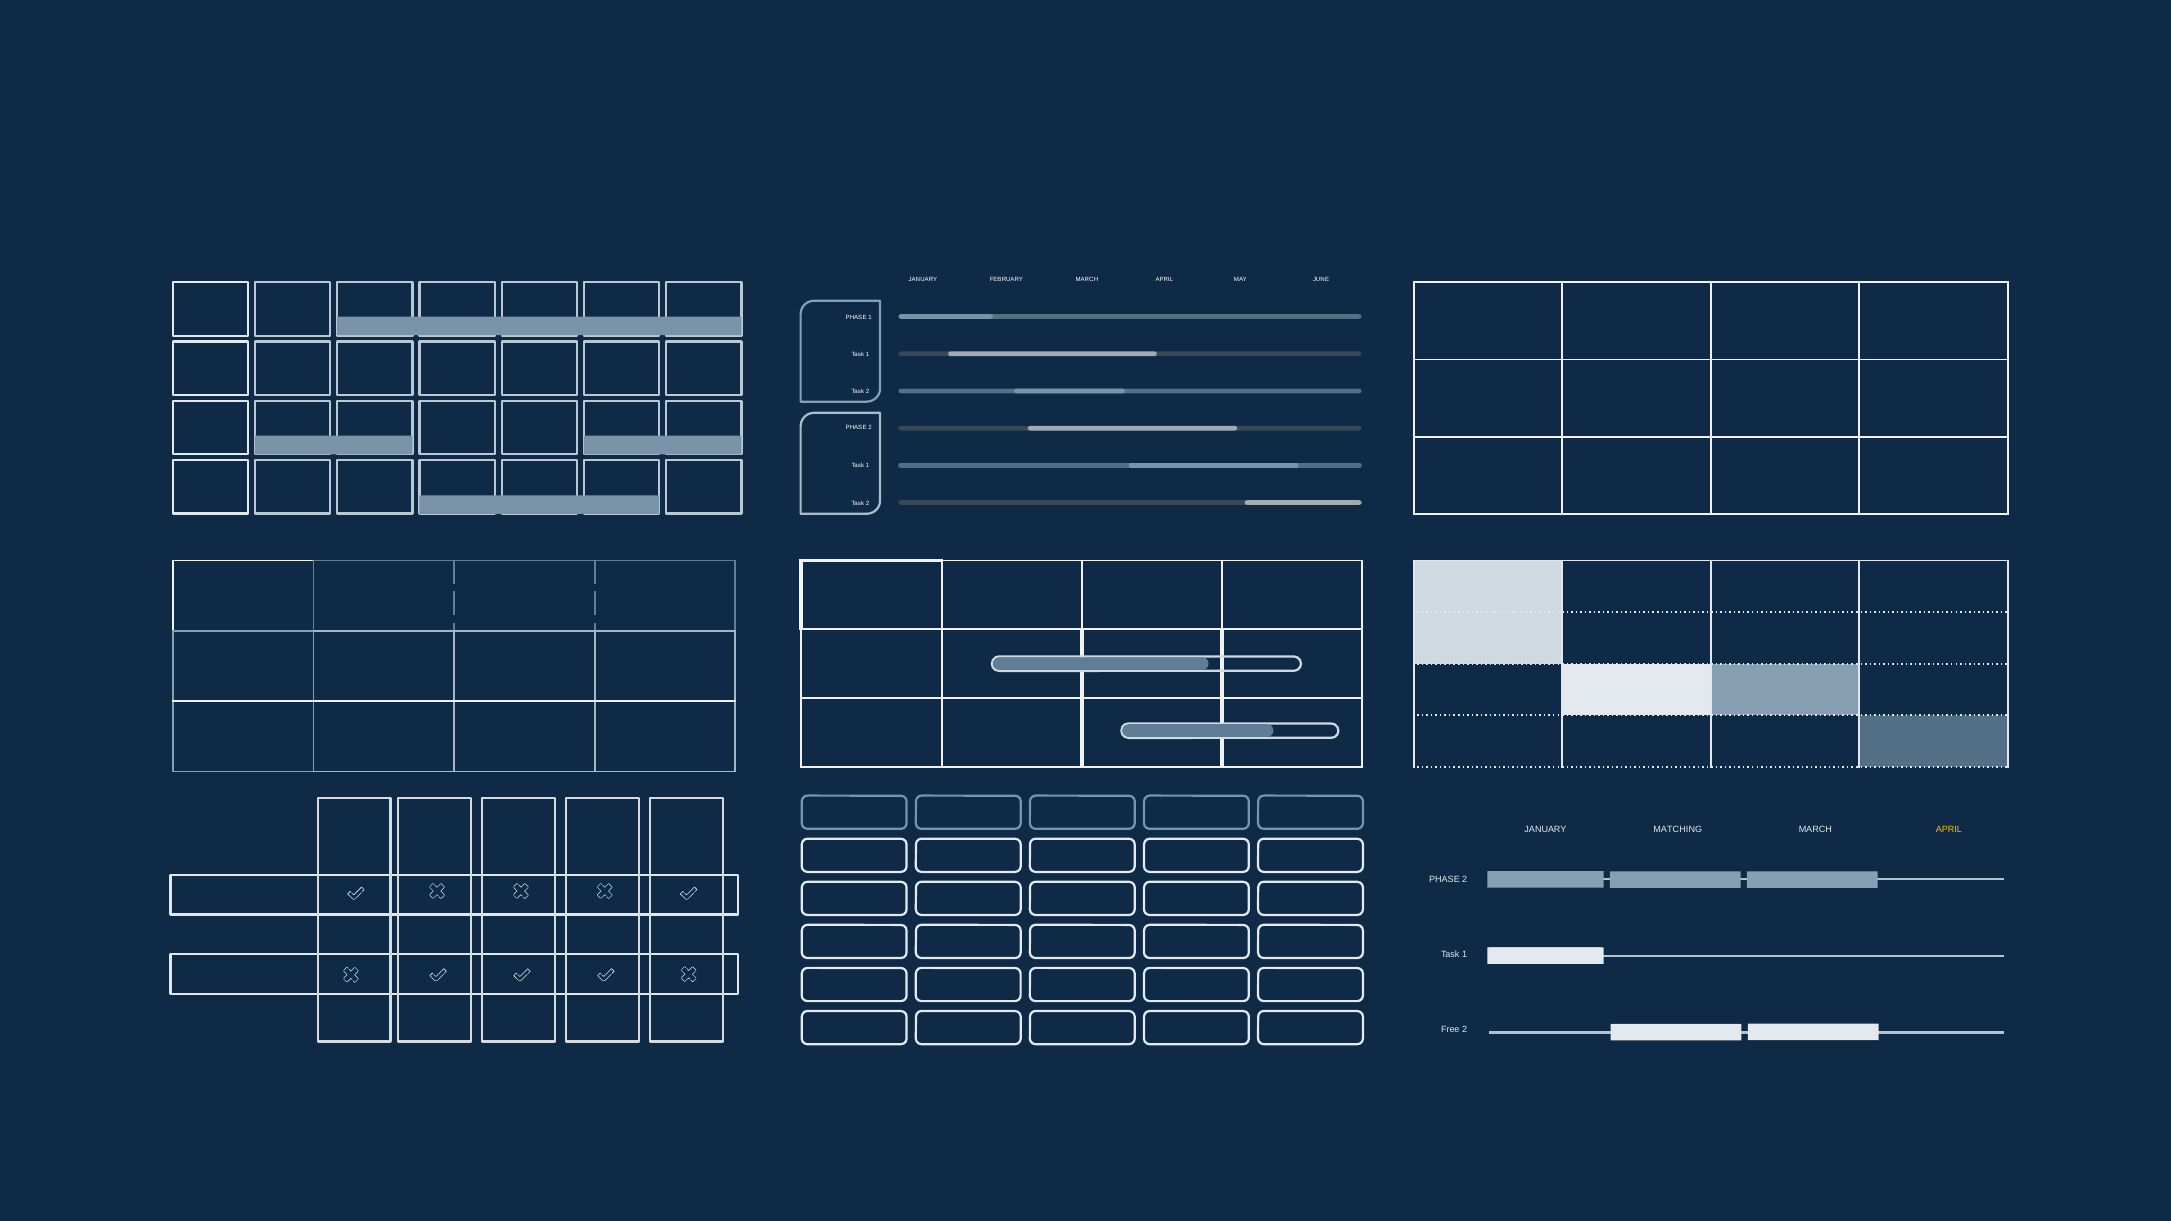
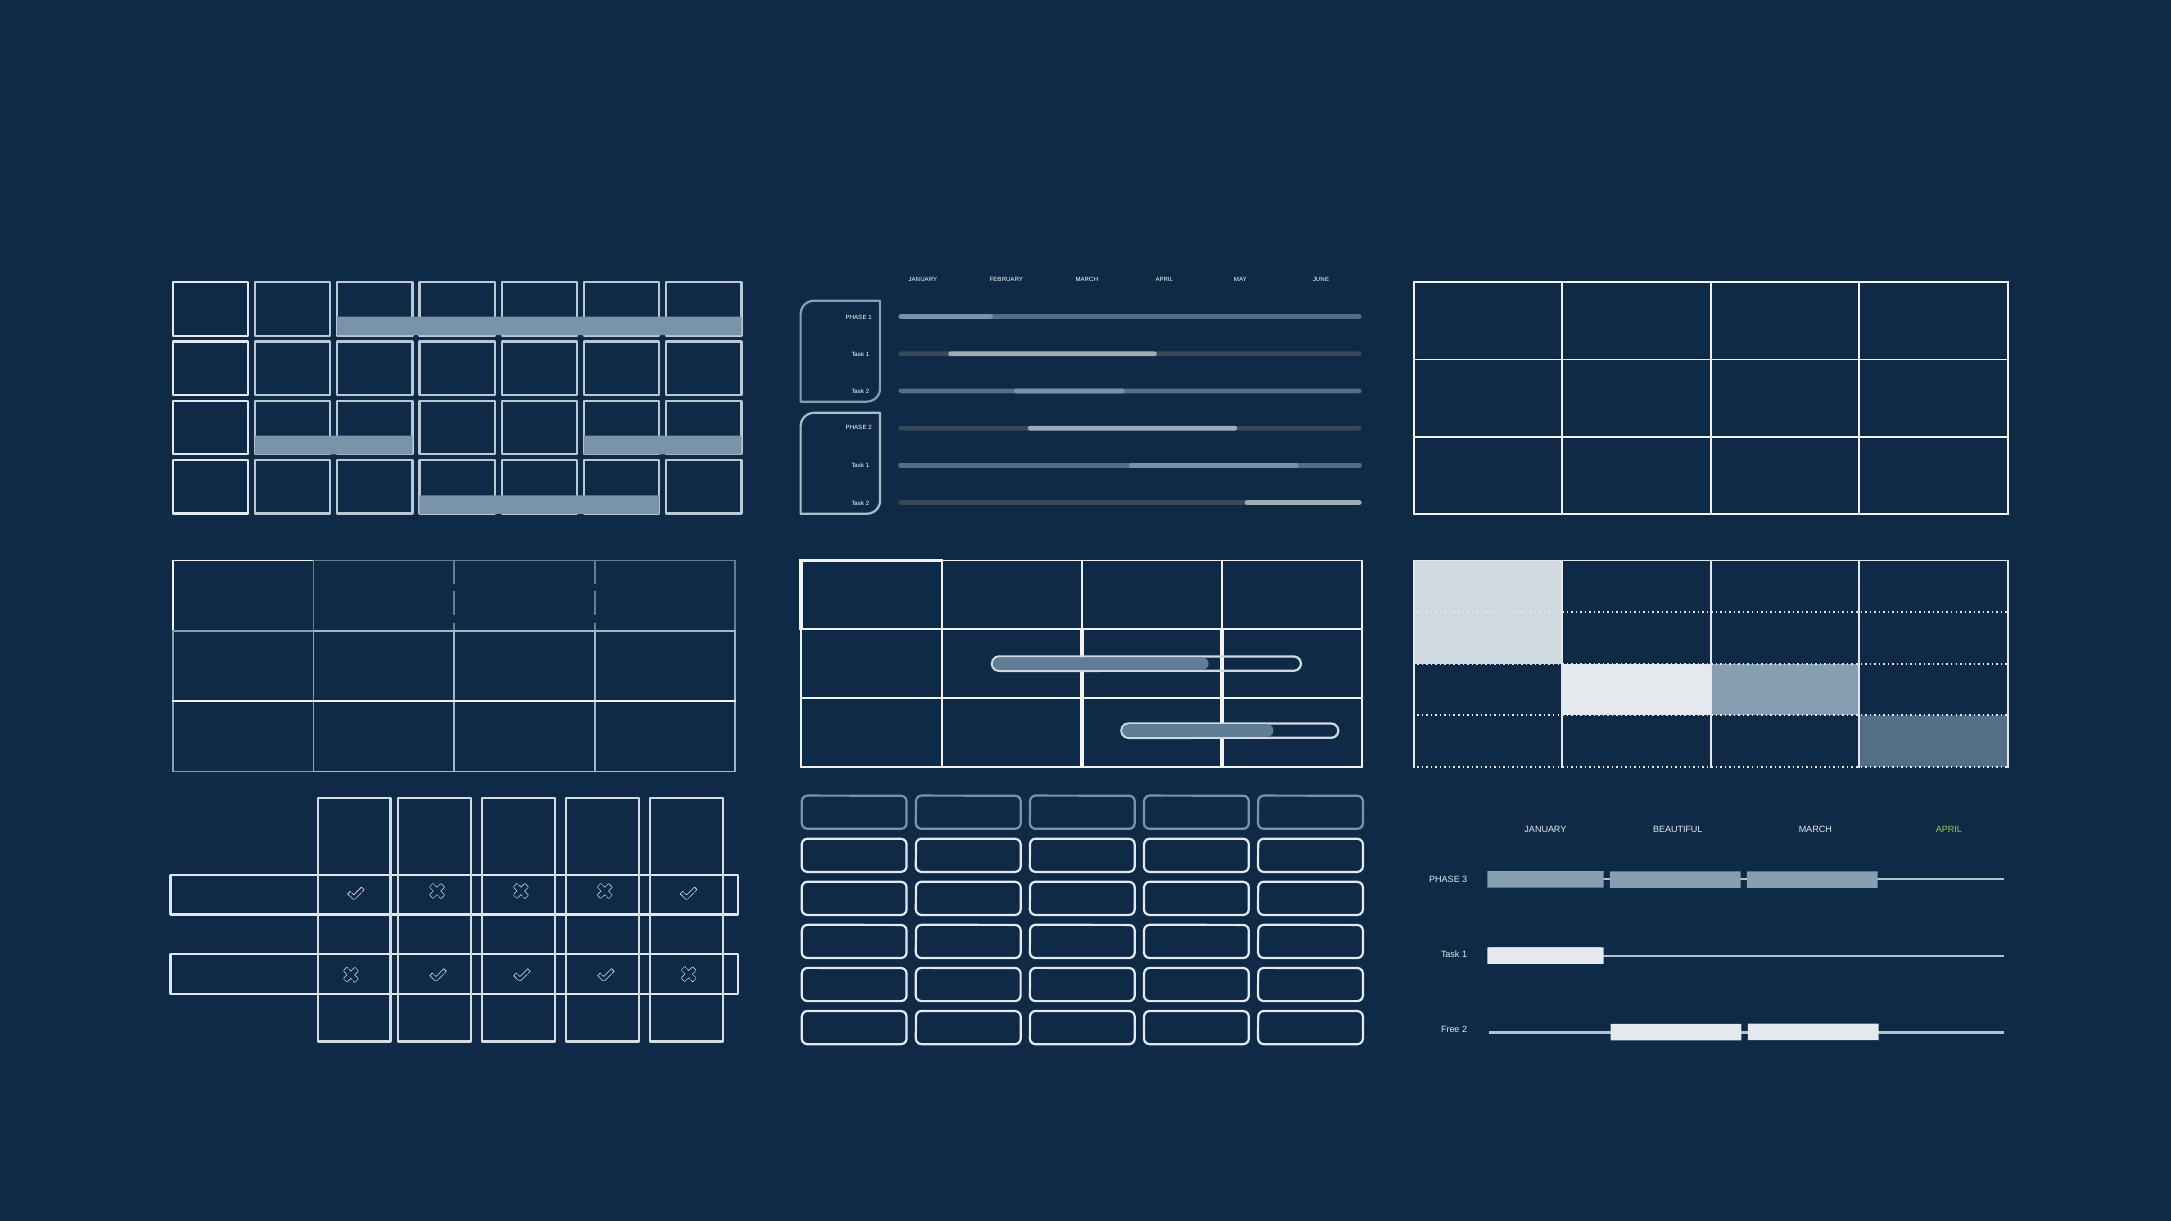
MATCHING: MATCHING -> BEAUTIFUL (1678, 830)
APRIL colour: yellow -> light green (1949, 830)
2: 2 -> 3 (1465, 880)
